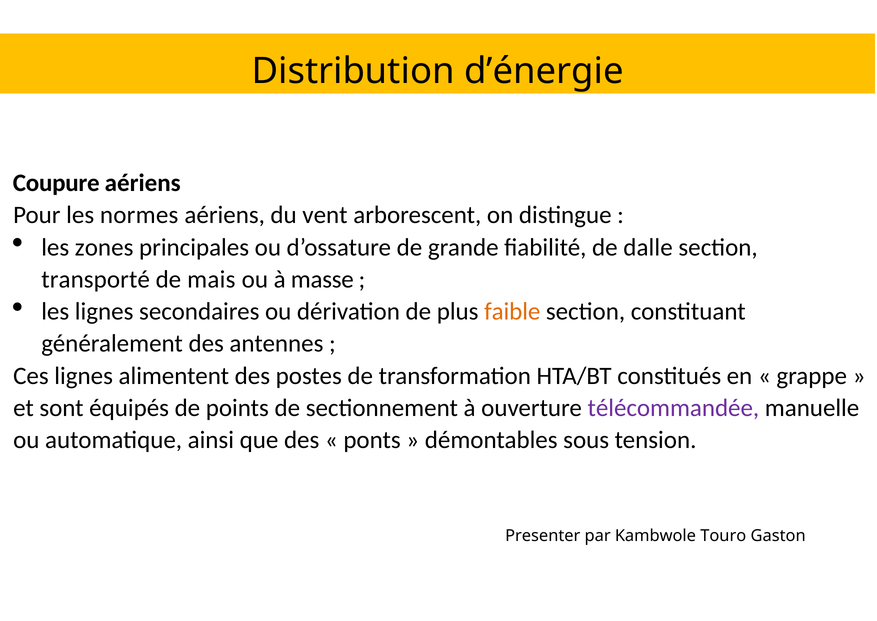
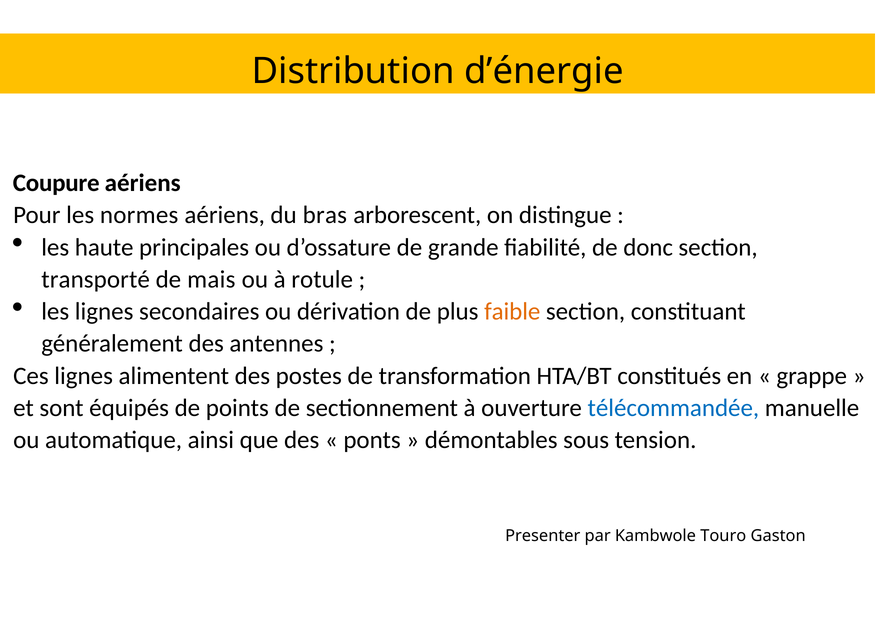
vent: vent -> bras (325, 215)
zones: zones -> haute (104, 247)
dalle: dalle -> donc (648, 247)
masse: masse -> rotule (322, 279)
télécommandée colour: purple -> blue (673, 407)
